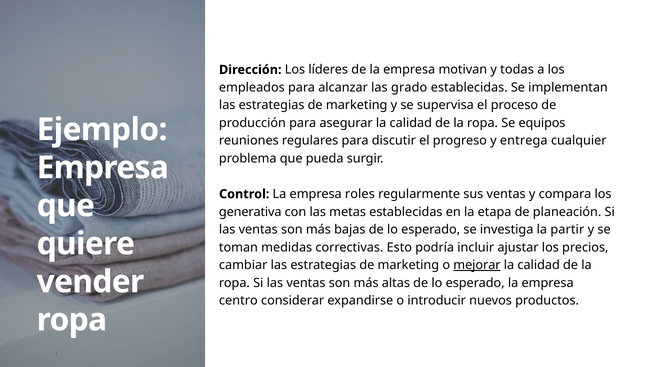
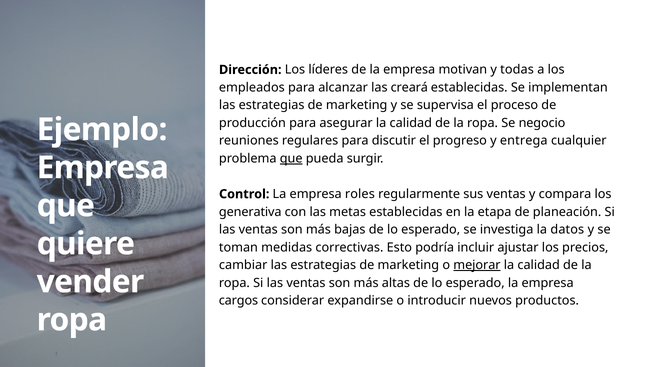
grado: grado -> creará (409, 87)
equipos: equipos -> negocio (542, 123)
que underline: none -> present (291, 158)
partir: partir -> datos (567, 229)
centro: centro -> cargos (238, 300)
